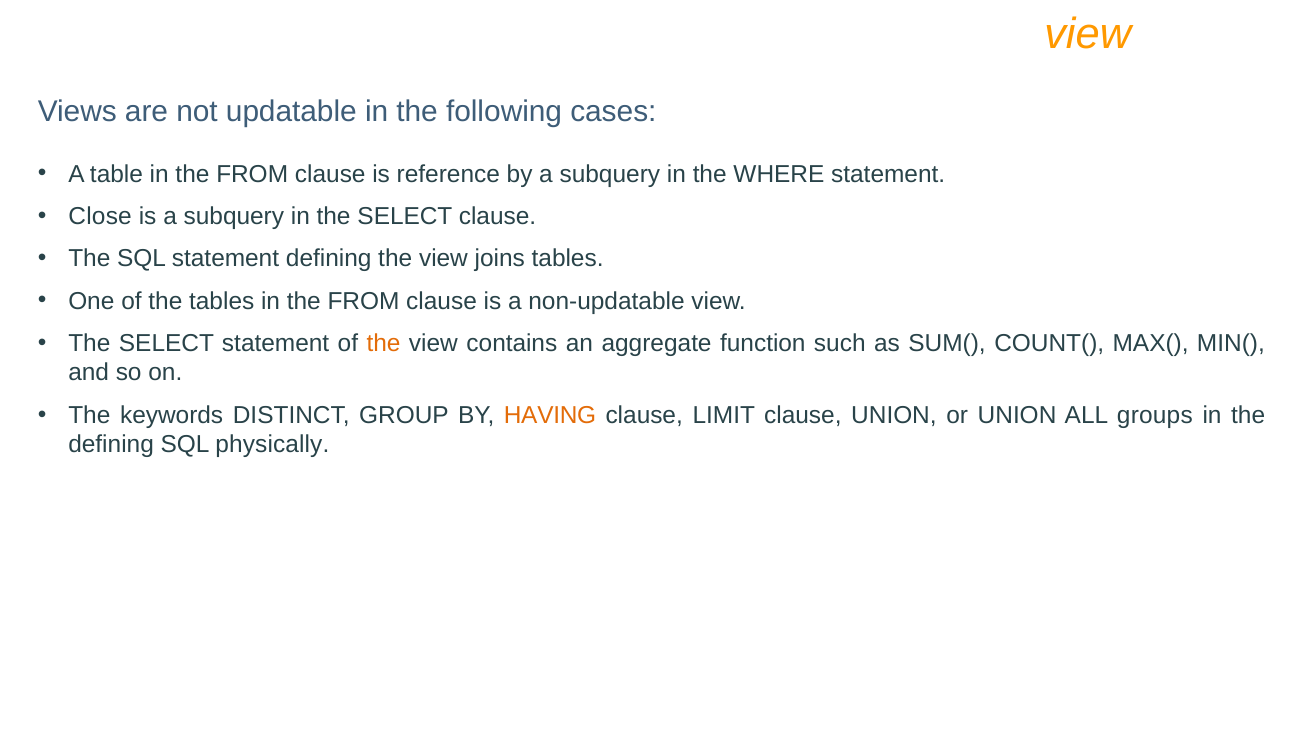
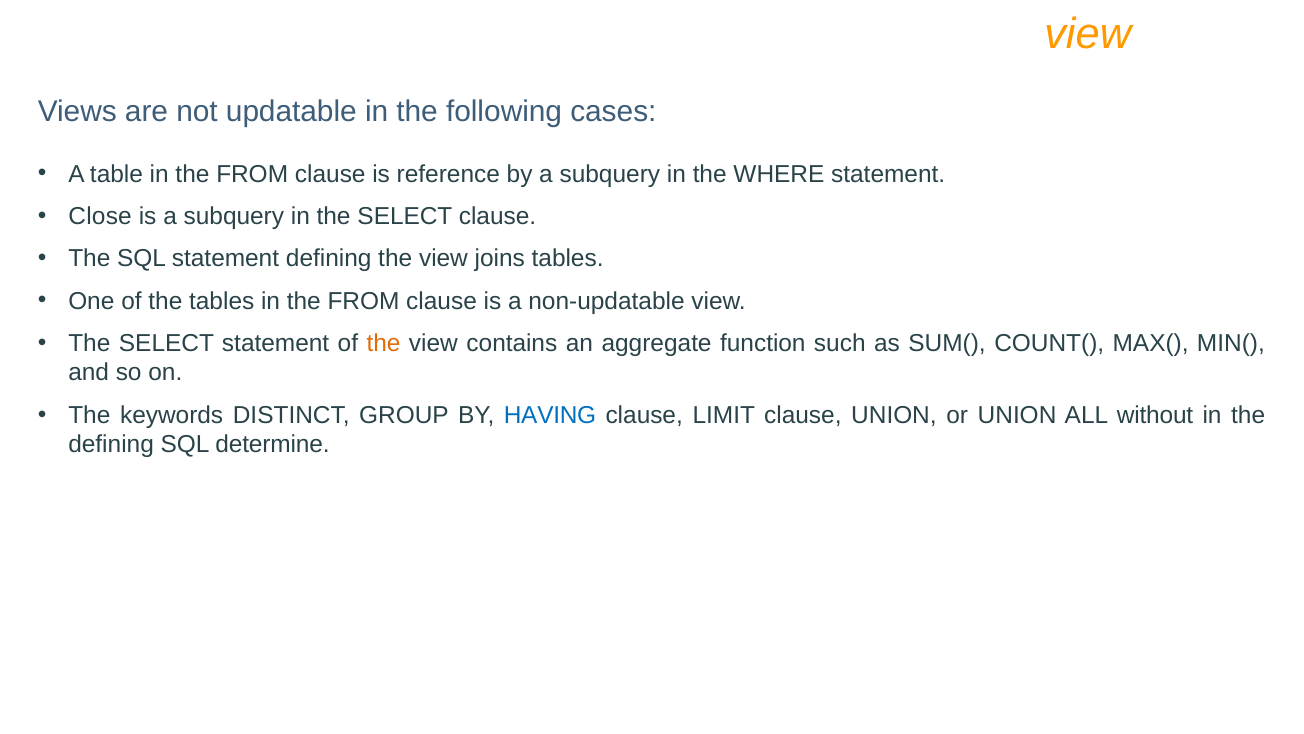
HAVING colour: orange -> blue (550, 415)
groups: groups -> without (1155, 415)
physically: physically -> determine (272, 444)
